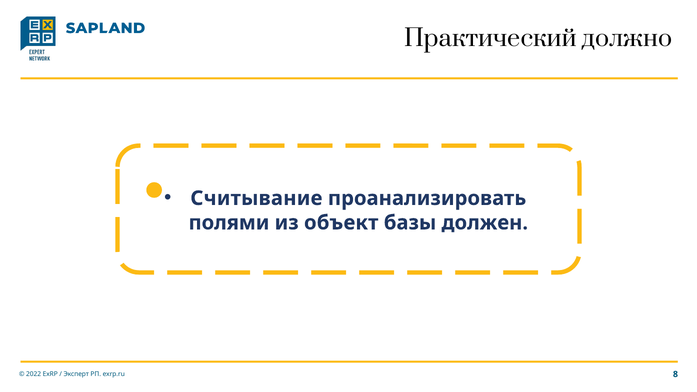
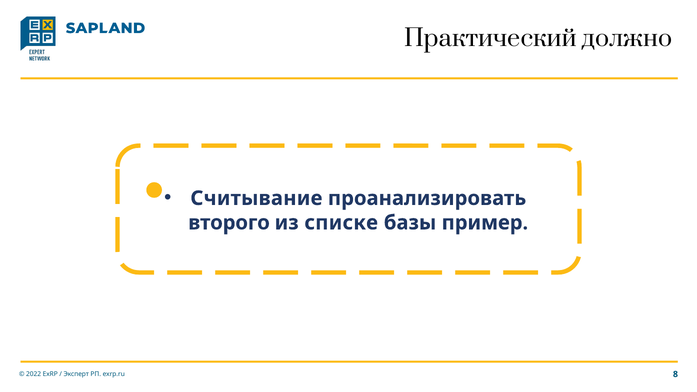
полями: полями -> второго (229, 223)
объект: объект -> списке (341, 223)
должен: должен -> пример (485, 223)
